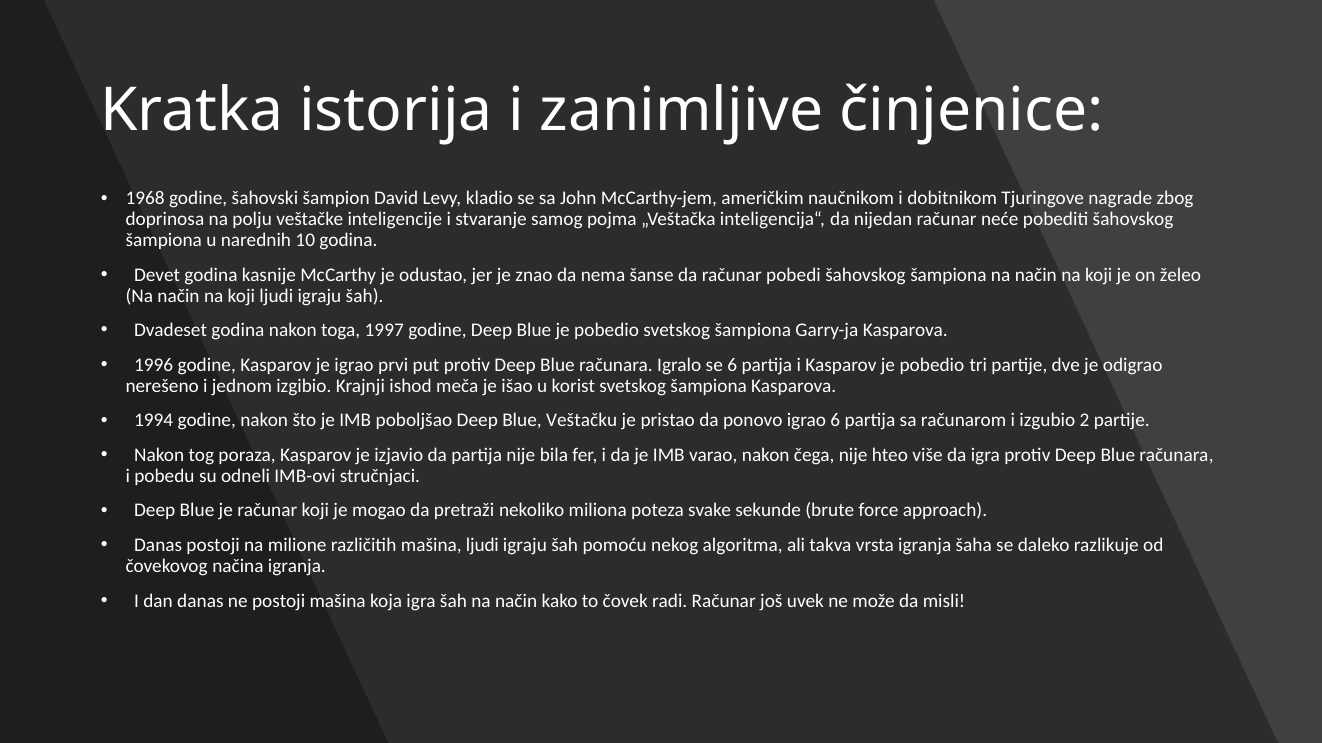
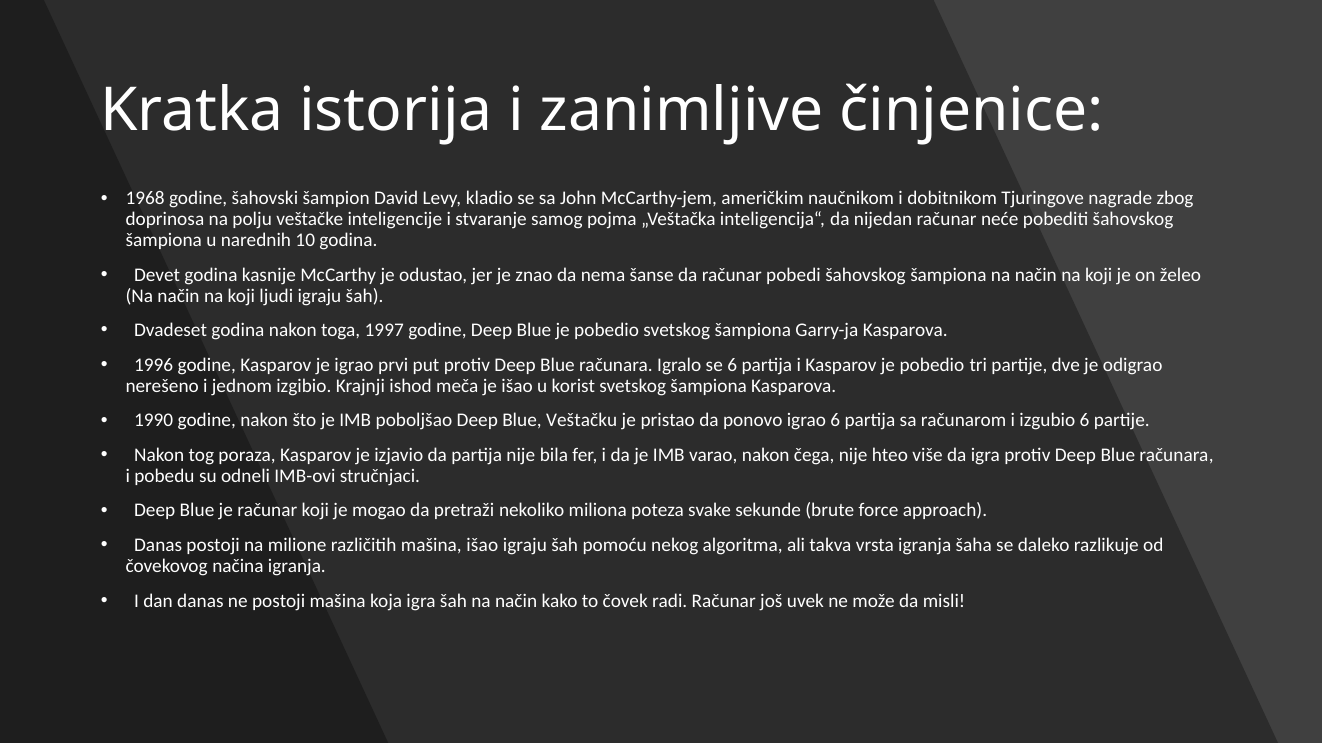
1994: 1994 -> 1990 (154, 421)
izgubio 2: 2 -> 6 (1085, 421)
mašina ljudi: ljudi -> išao (482, 546)
